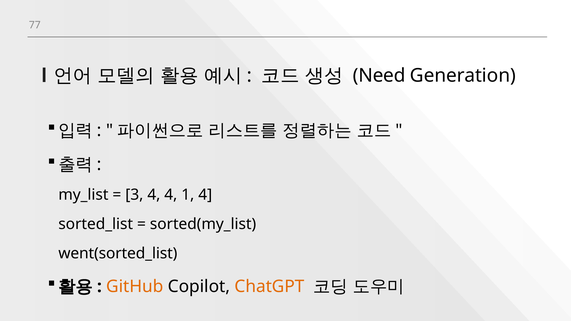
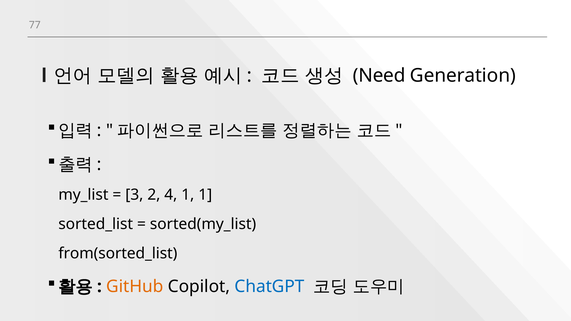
3 4: 4 -> 2 (154, 195)
1 4: 4 -> 1 (205, 195)
went(sorted_list: went(sorted_list -> from(sorted_list (118, 254)
ChatGPT colour: orange -> blue (269, 287)
